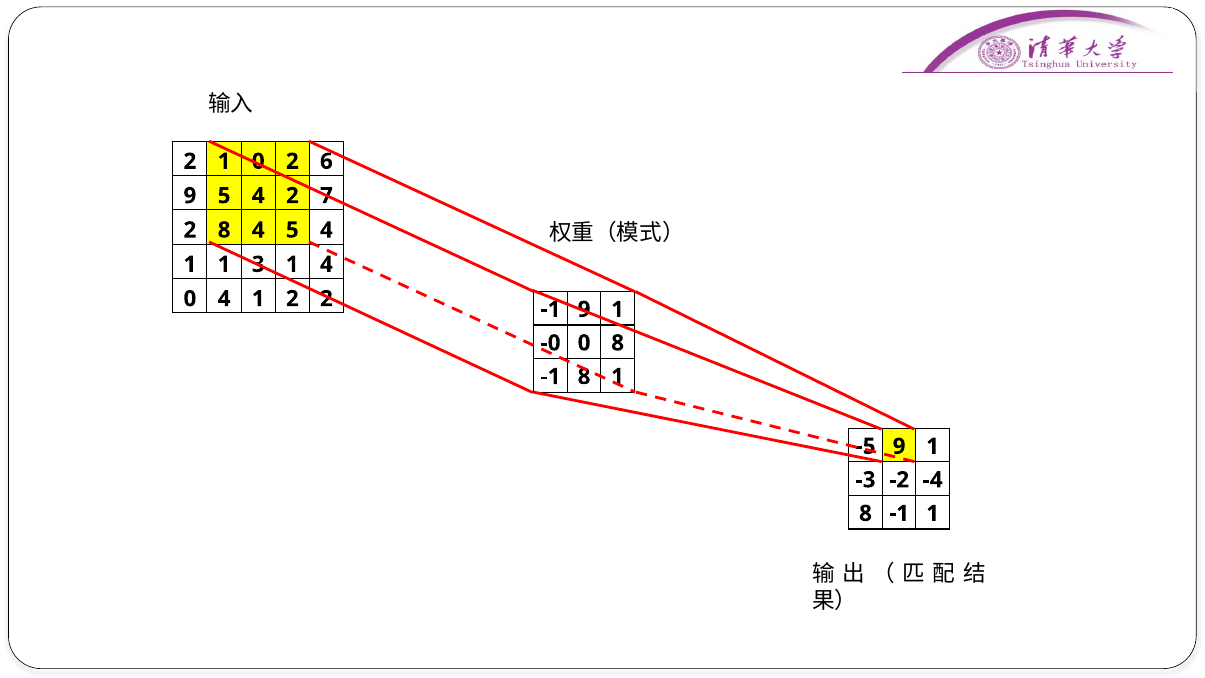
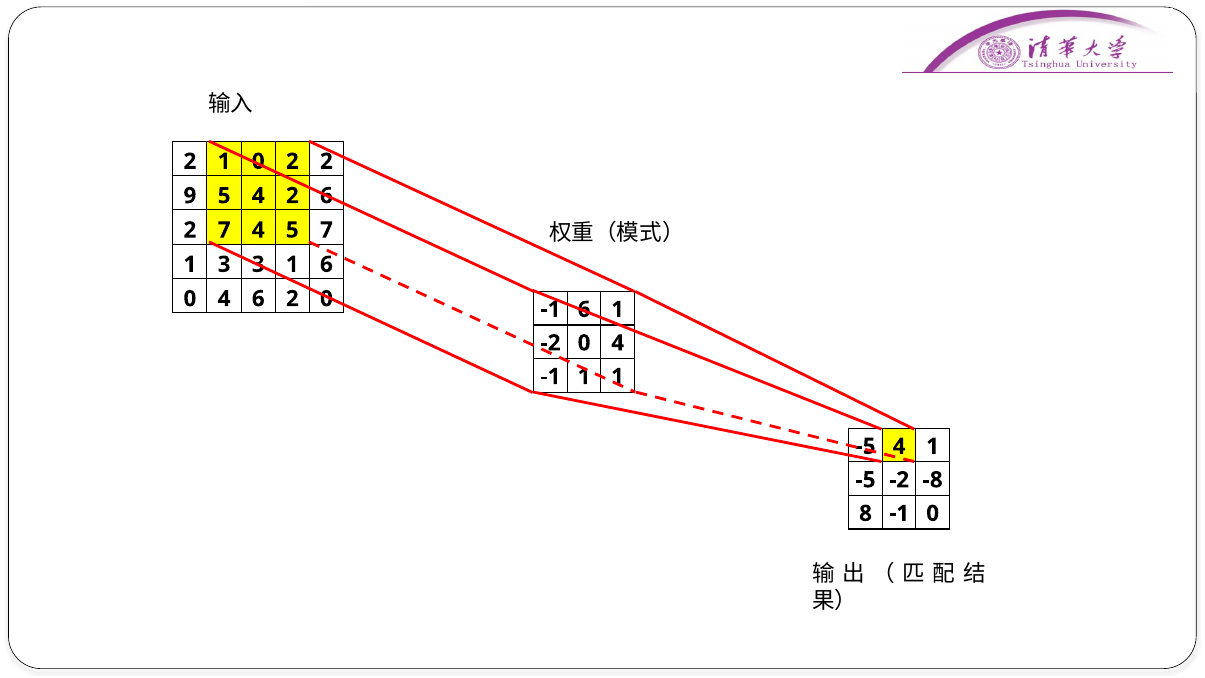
6: 6 -> 2 (326, 161)
7: 7 -> 6 (326, 196)
2 8: 8 -> 7 (224, 230)
4 5 4: 4 -> 7 (326, 230)
1 1: 1 -> 3 (224, 264)
1 4: 4 -> 6 (326, 264)
0 4 1: 1 -> 6 (258, 299)
2 2: 2 -> 0 (326, 299)
-1 9: 9 -> 6 (584, 309)
-0: -0 -> -2 (551, 343)
8: 8 -> 4 (618, 343)
-1 8: 8 -> 1 (584, 376)
-5 9: 9 -> 4 (899, 446)
-3: -3 -> -5 (866, 480)
-4: -4 -> -8 (933, 480)
-1 1: 1 -> 0 (933, 513)
